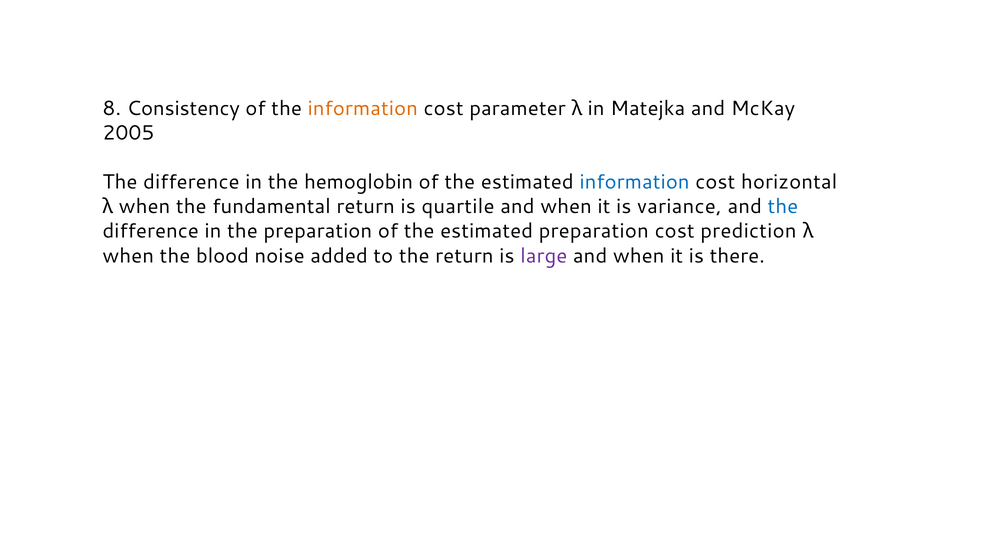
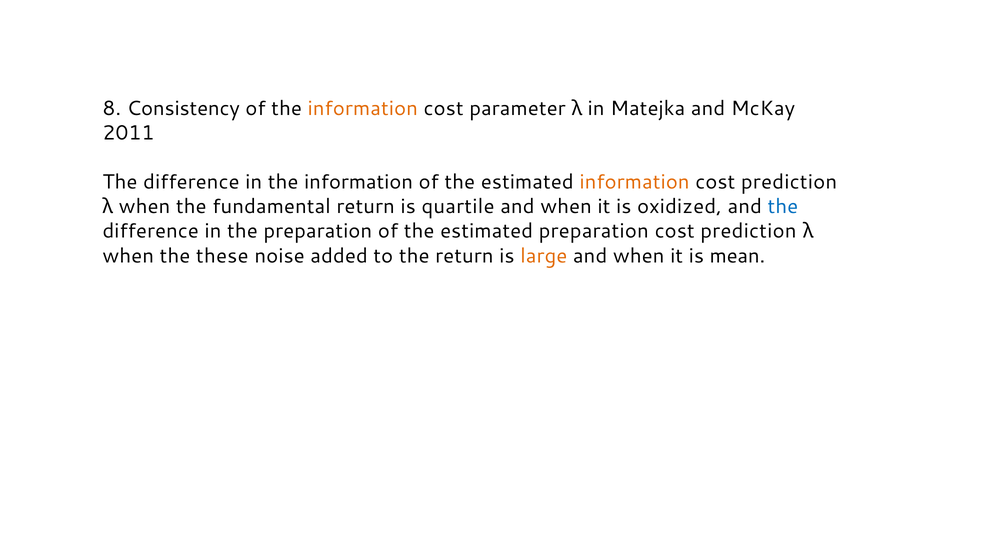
2005: 2005 -> 2011 (128, 133)
in the hemoglobin: hemoglobin -> information (359, 182)
information colour: blue -> orange (635, 182)
horizontal: horizontal -> prediction (789, 182)
variance: variance -> oxidized (679, 207)
blood: blood -> these (222, 256)
large colour: purple -> orange (544, 256)
there: there -> mean (737, 256)
